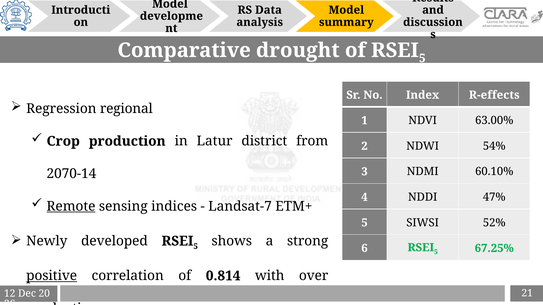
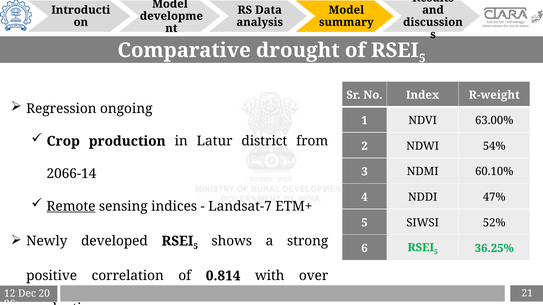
R-effects: R-effects -> R-weight (494, 95)
regional: regional -> ongoing (126, 109)
2070-14: 2070-14 -> 2066-14 (71, 174)
67.25%: 67.25% -> 36.25% (494, 249)
positive underline: present -> none (52, 276)
